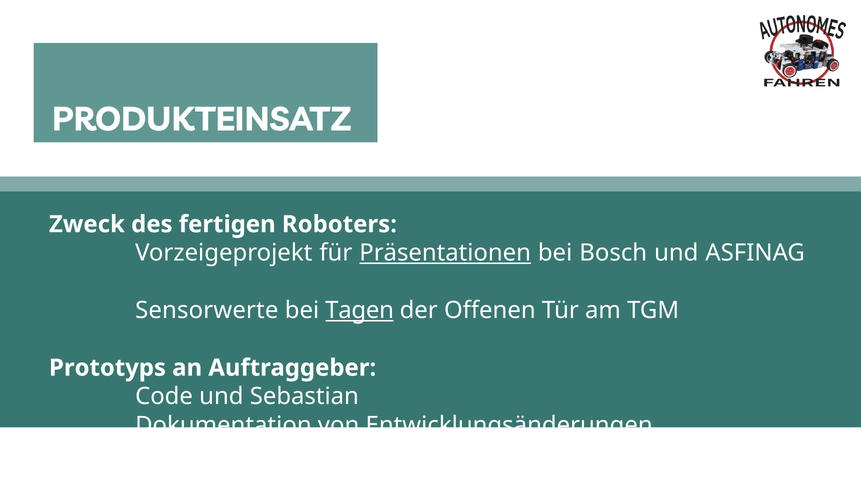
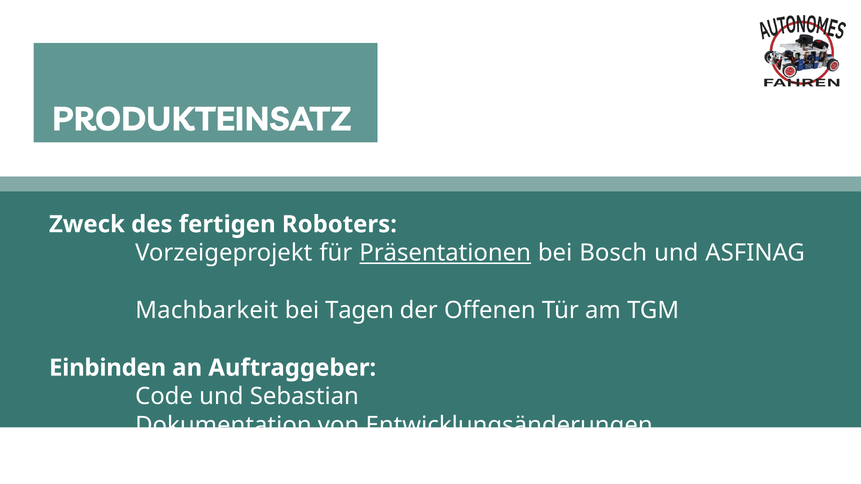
Sensorwerte: Sensorwerte -> Machbarkeit (207, 311)
Tagen underline: present -> none (360, 311)
Prototyps: Prototyps -> Einbinden (108, 368)
